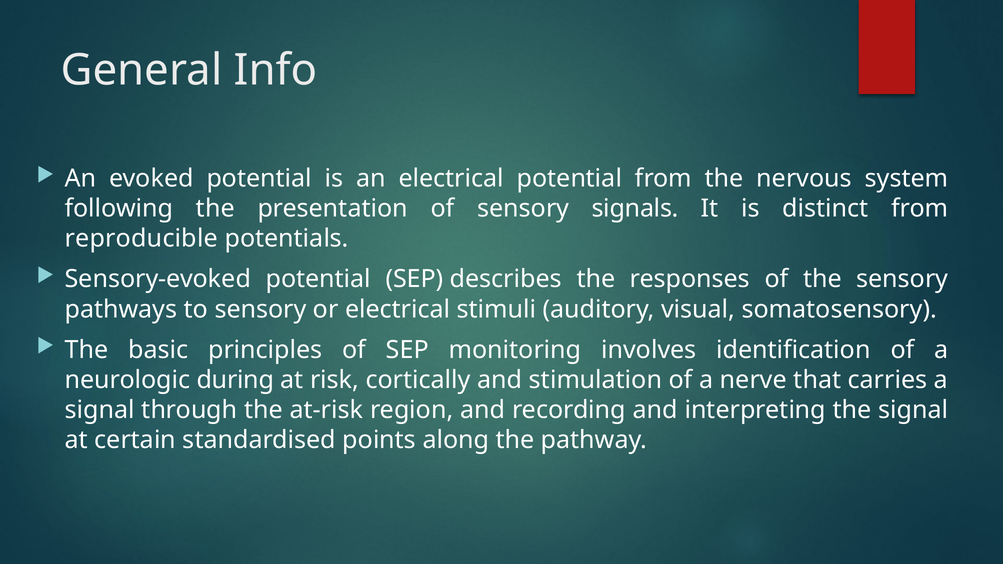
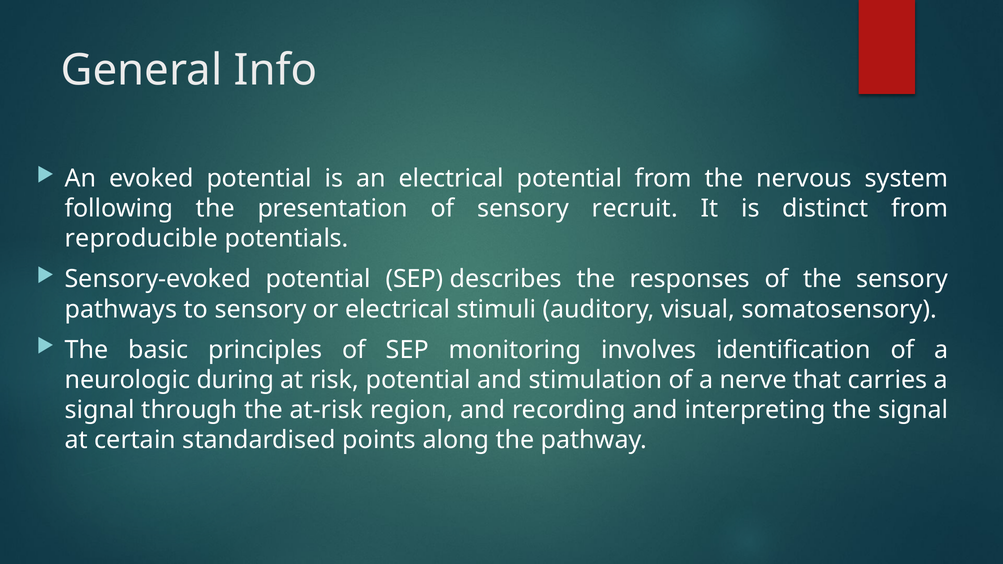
signals: signals -> recruit (635, 209)
risk cortically: cortically -> potential (418, 380)
